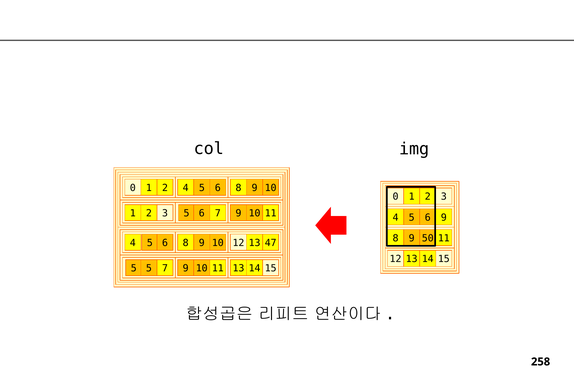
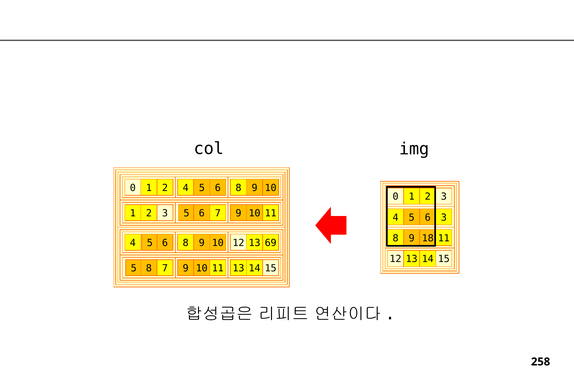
6 9: 9 -> 3 (444, 218)
50: 50 -> 18 (428, 238)
47: 47 -> 69 (271, 243)
5 5: 5 -> 8 (149, 268)
